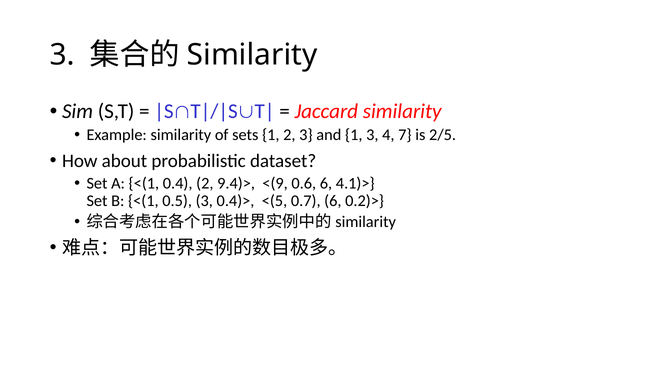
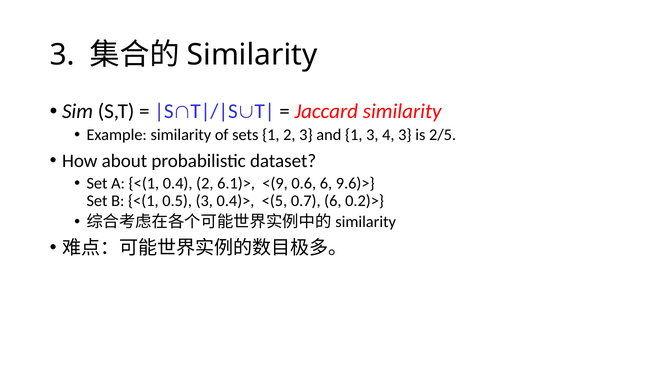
4 7: 7 -> 3 (405, 135)
9.4)>: 9.4)> -> 6.1)> (236, 184)
4.1)>: 4.1)> -> 9.6)> (355, 184)
